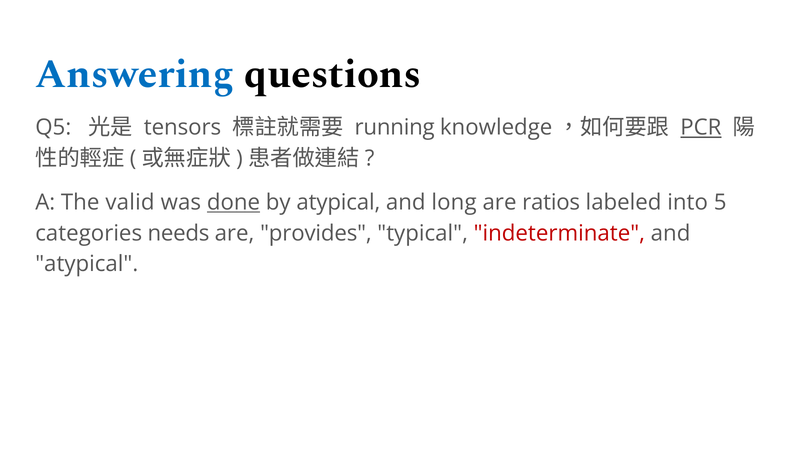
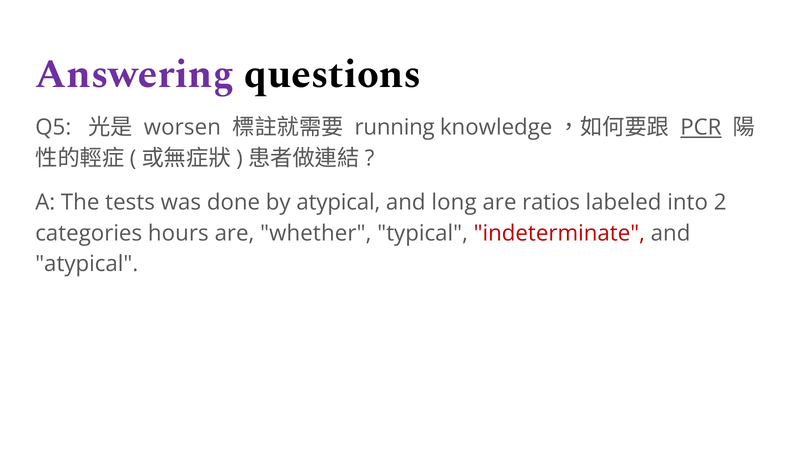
Answering colour: blue -> purple (135, 74)
tensors: tensors -> worsen (182, 127)
valid: valid -> tests (130, 202)
done underline: present -> none (233, 202)
5: 5 -> 2 (720, 202)
needs: needs -> hours (178, 233)
provides: provides -> whether (316, 233)
